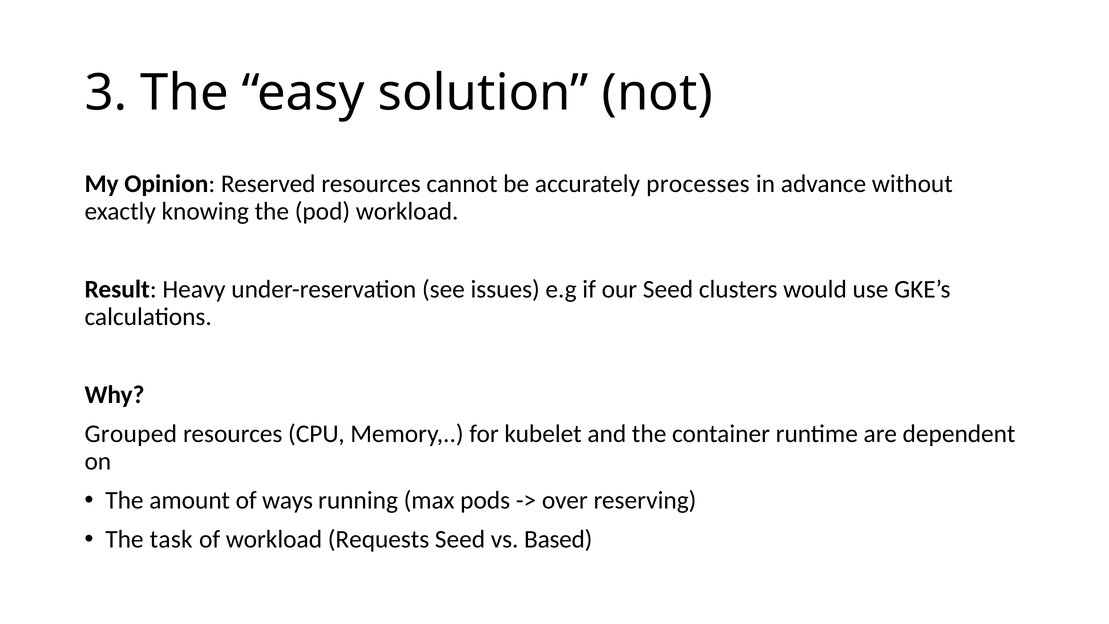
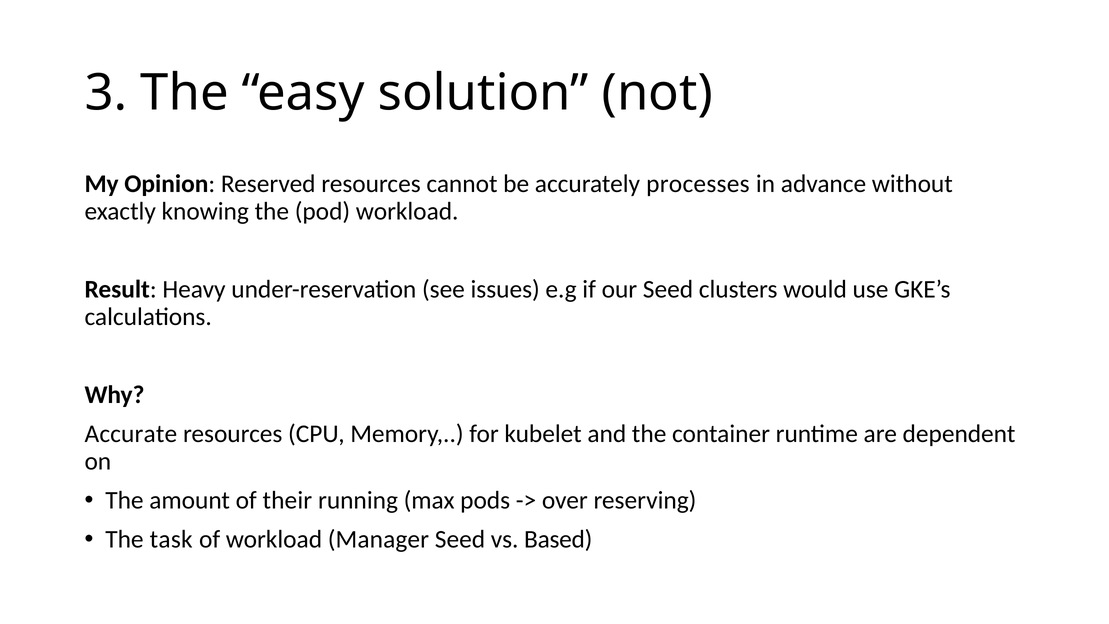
Grouped: Grouped -> Accurate (131, 434)
ways: ways -> their (287, 500)
Requests: Requests -> Manager (378, 539)
